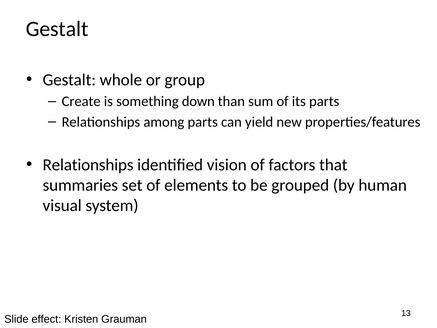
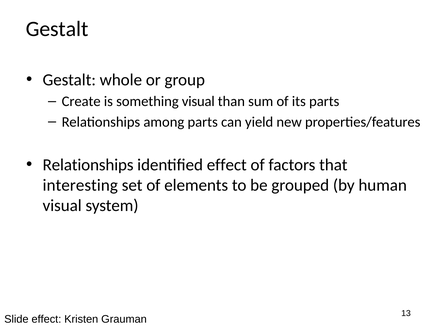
something down: down -> visual (198, 101)
identified vision: vision -> effect (227, 165)
summaries: summaries -> interesting (80, 185)
